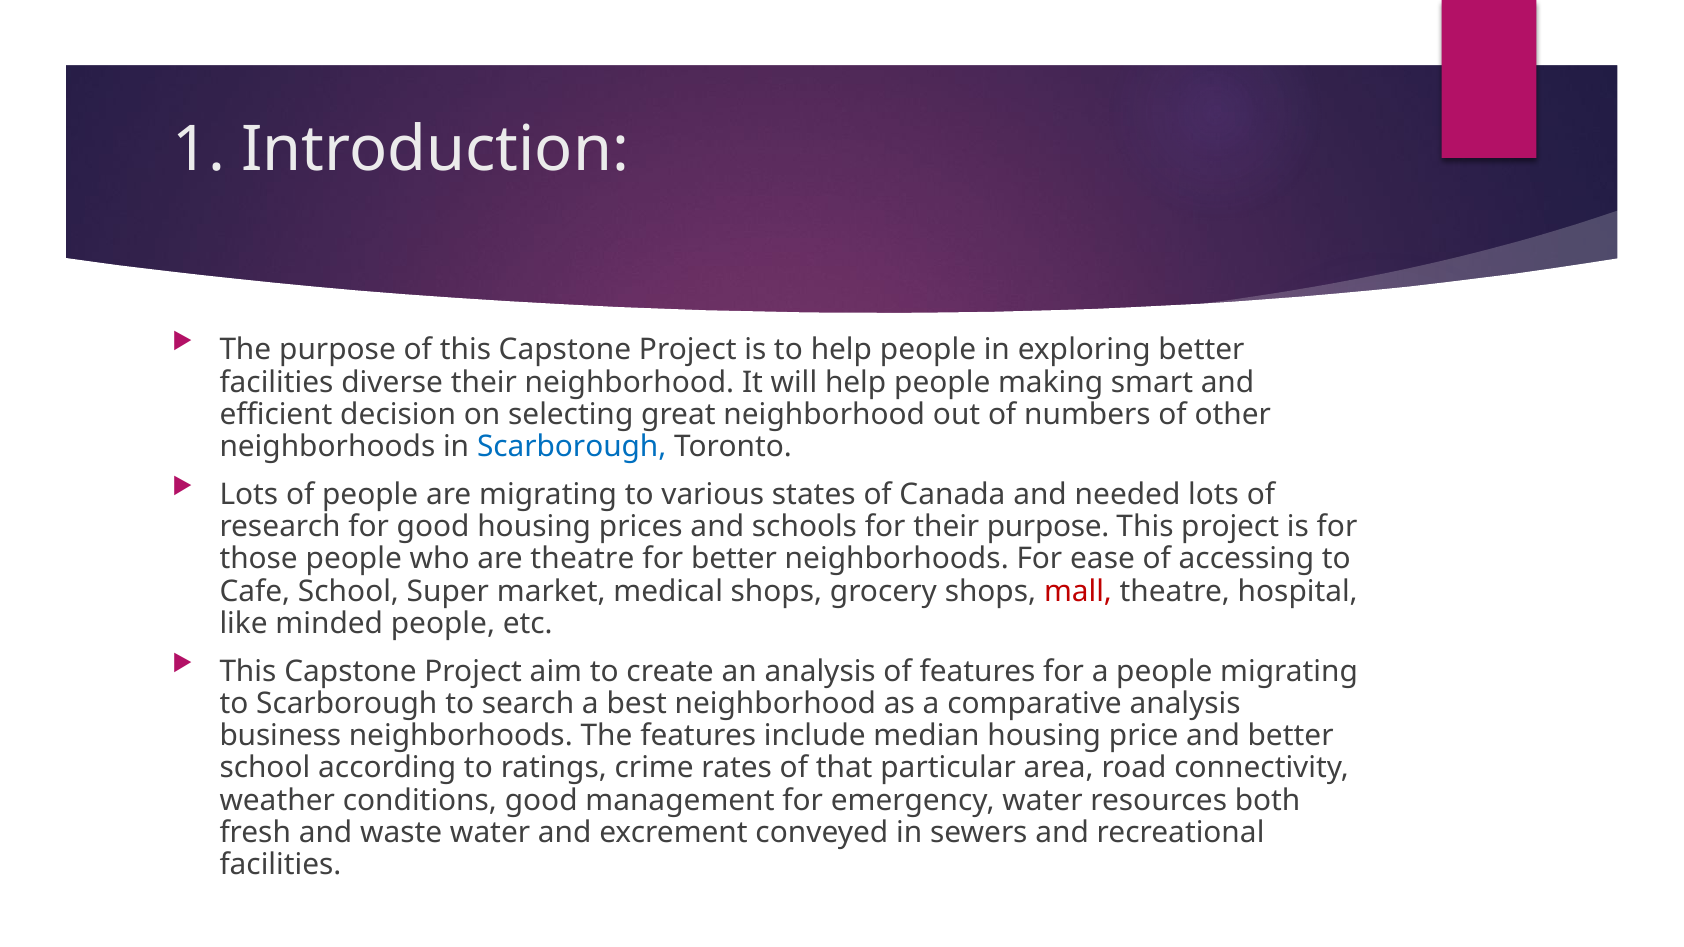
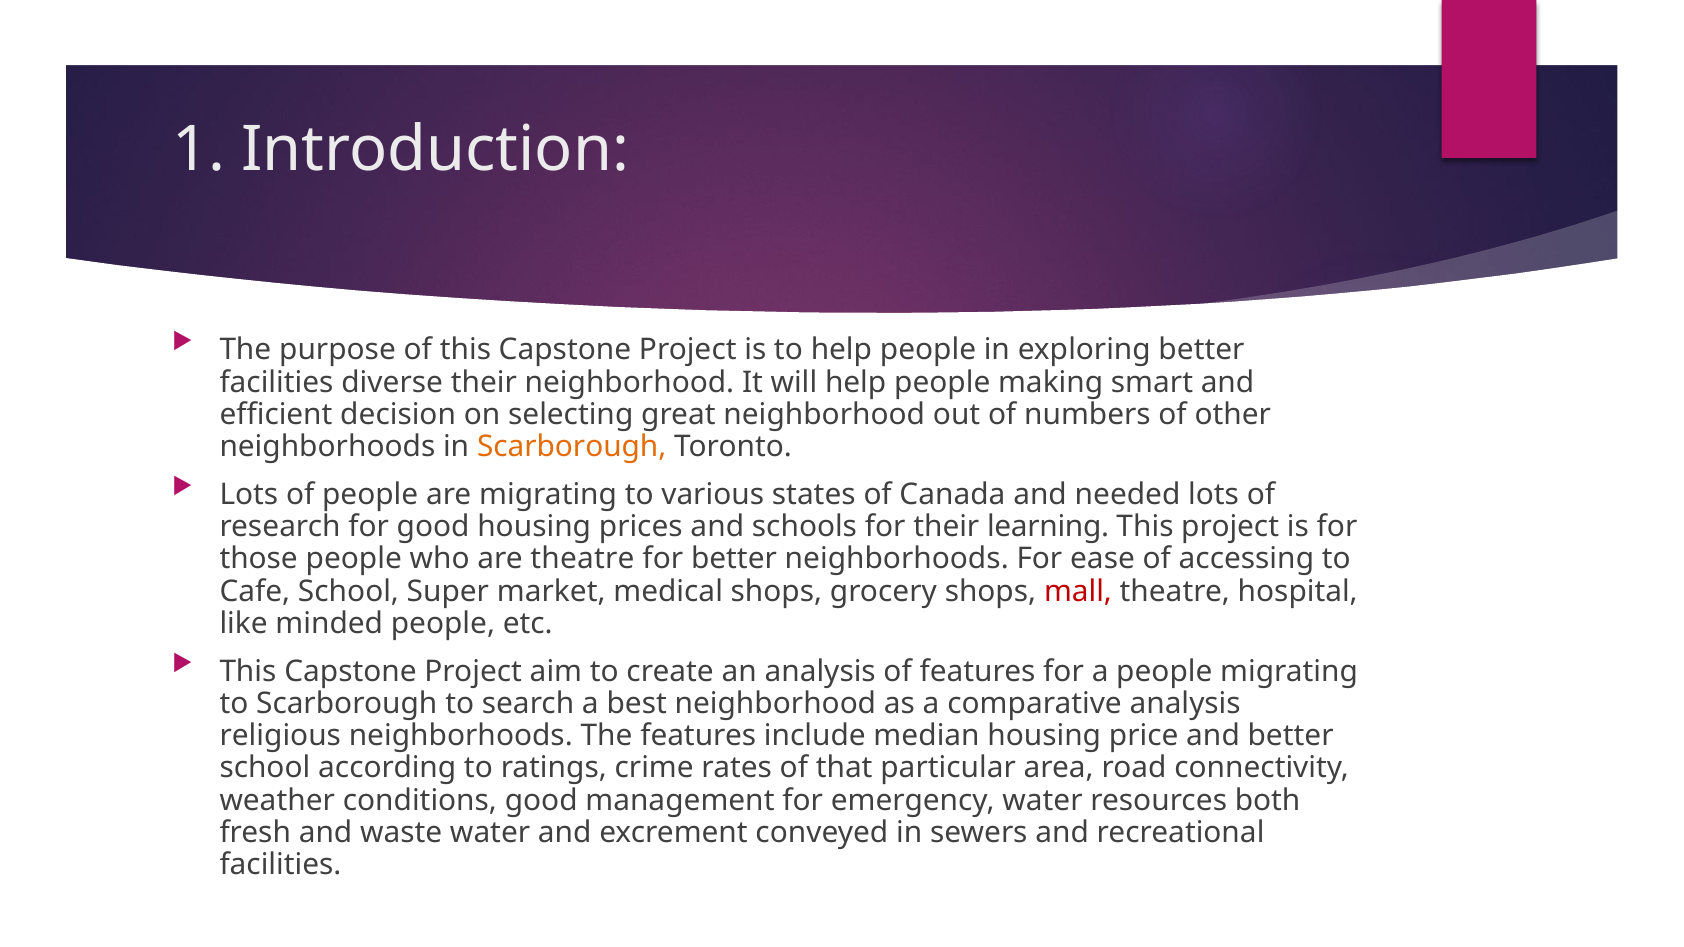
Scarborough colour: blue -> orange (572, 447)
their purpose: purpose -> learning (1048, 527)
business: business -> religious (280, 736)
